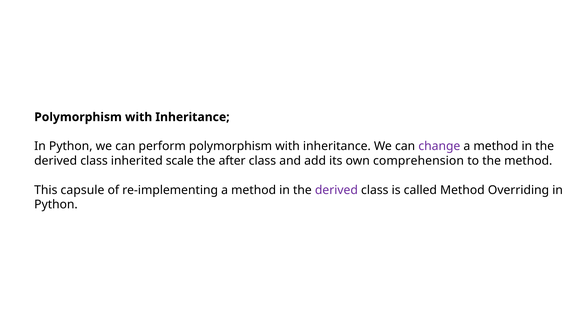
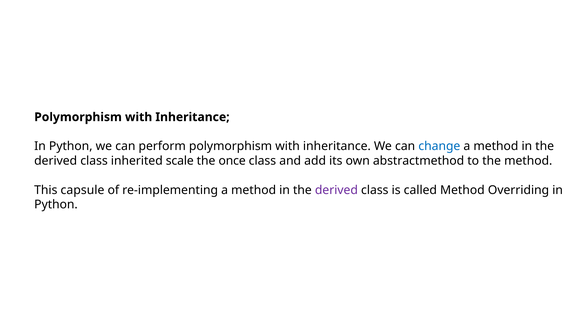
change colour: purple -> blue (439, 146)
after: after -> once (232, 161)
comprehension: comprehension -> abstractmethod (419, 161)
